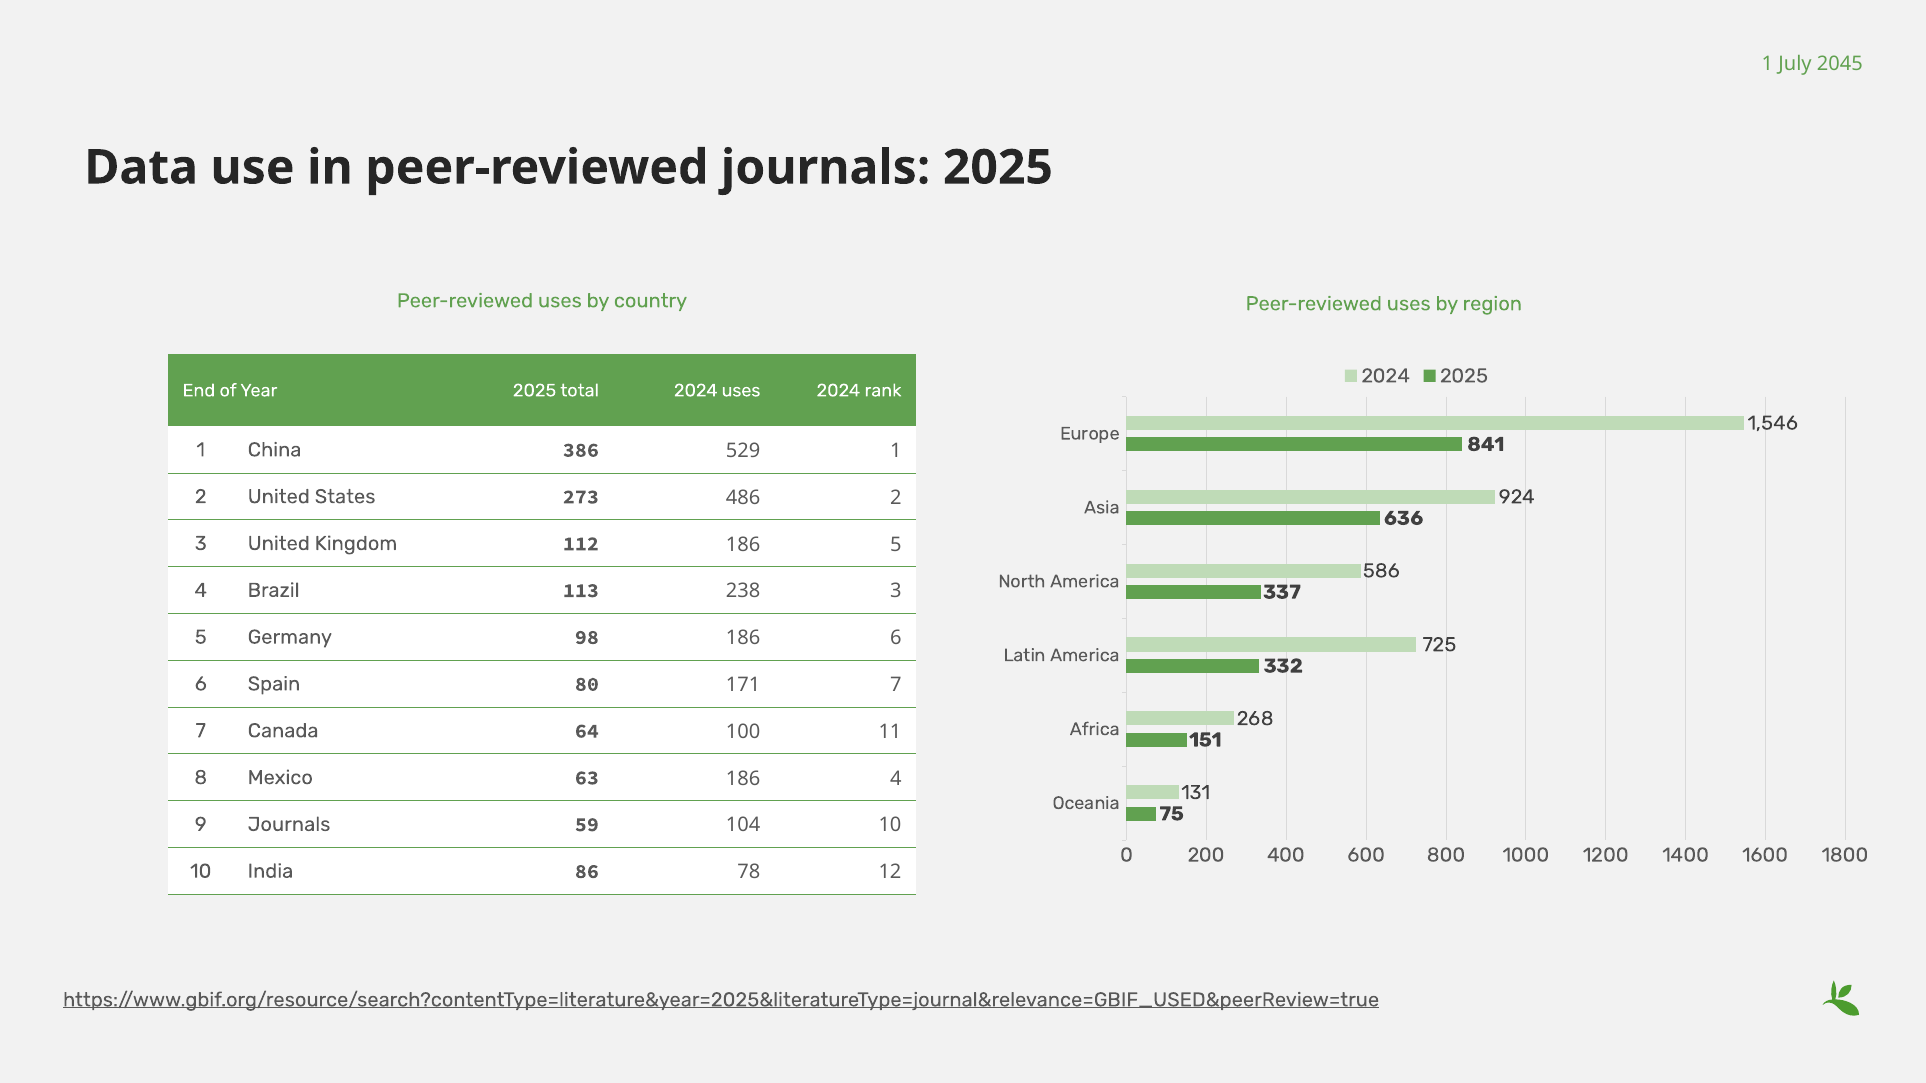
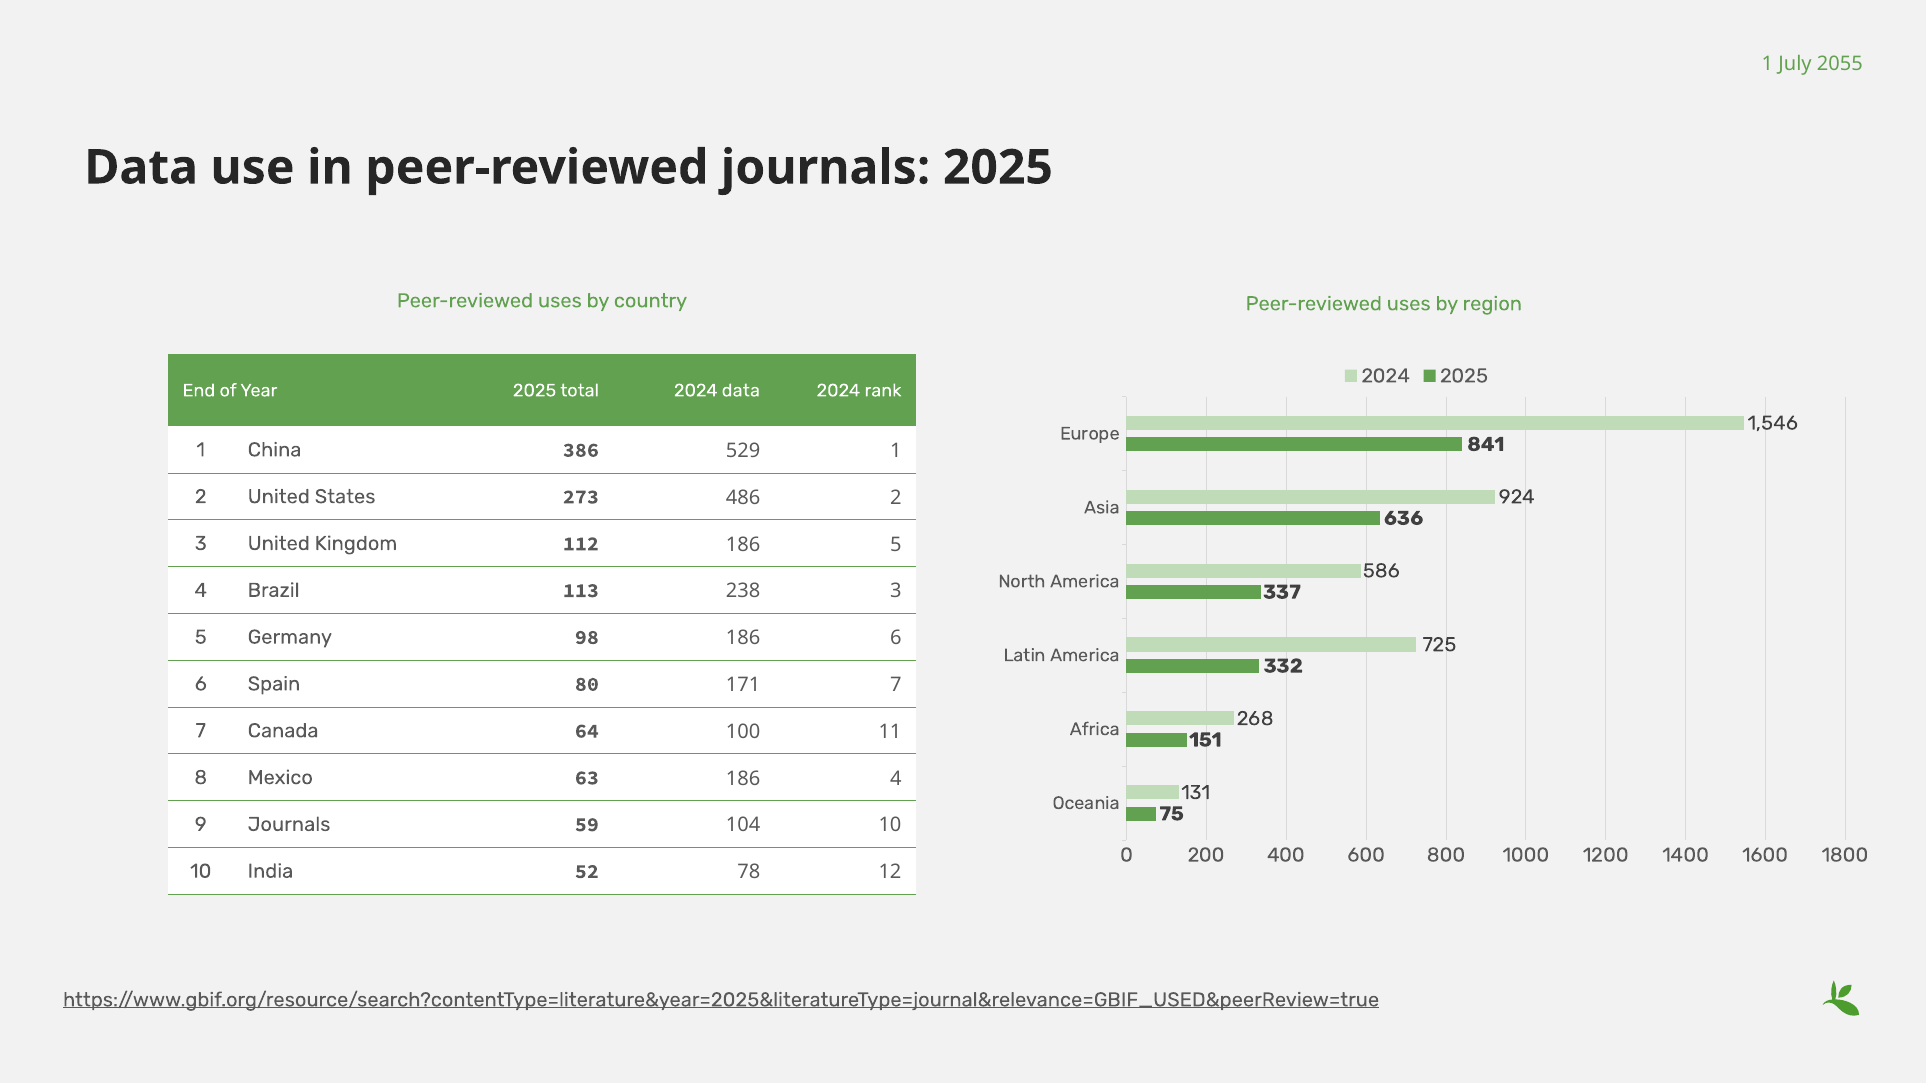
2045: 2045 -> 2055 (1840, 64)
2024 uses: uses -> data (741, 391)
86: 86 -> 52 (587, 872)
